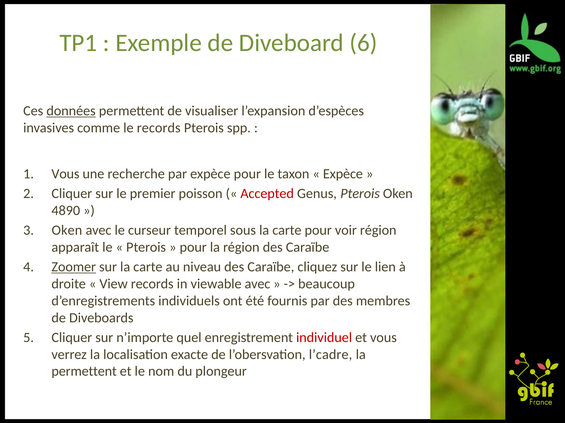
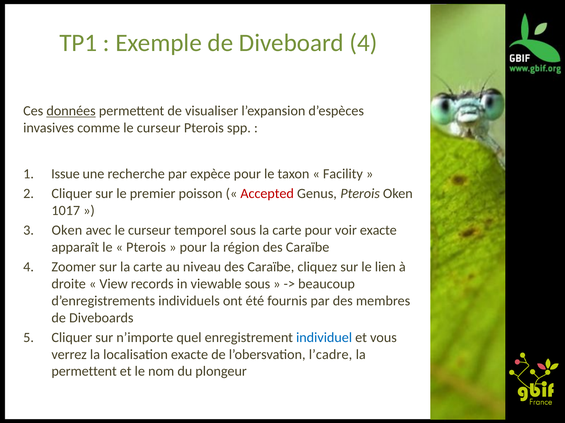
Diveboard 6: 6 -> 4 (363, 43)
comme le records: records -> curseur (159, 128)
Vous: Vous -> Issue (65, 174)
Expèce: Expèce -> Facility (343, 174)
4890: 4890 -> 1017 (66, 211)
voir région: région -> exacte (378, 231)
Zoomer underline: present -> none (74, 267)
viewable avec: avec -> sous (257, 284)
individuel colour: red -> blue (324, 338)
